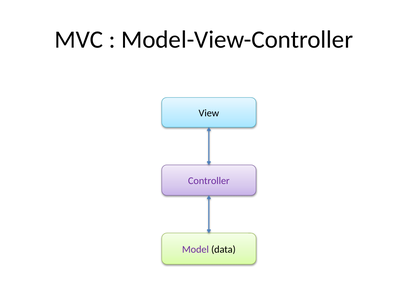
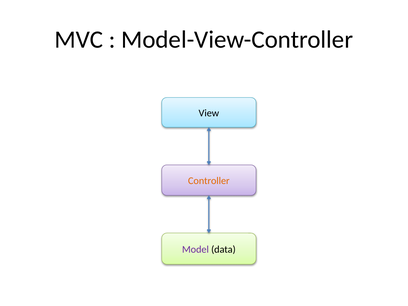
Controller colour: purple -> orange (209, 181)
